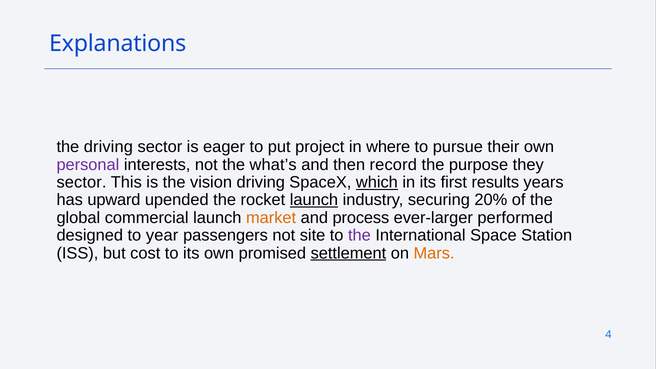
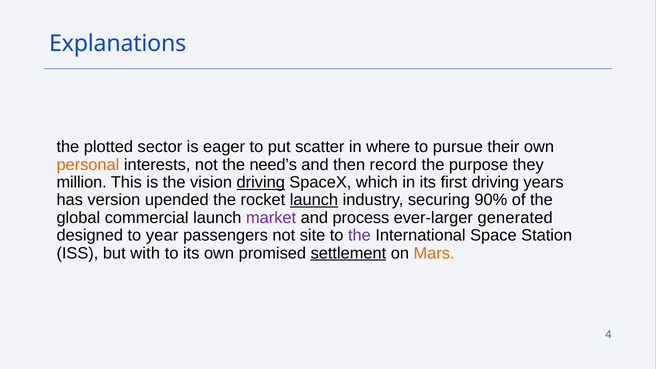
the driving: driving -> plotted (108, 147)
project: project -> scatter (320, 147)
personal colour: purple -> orange (88, 165)
what’s: what’s -> need’s (273, 165)
sector: sector -> million (82, 182)
driving underline: none -> present (261, 182)
which underline: present -> none (377, 182)
first results: results -> driving (495, 182)
upward: upward -> version (114, 200)
20%: 20% -> 90% (491, 200)
market colour: orange -> purple (271, 218)
performed: performed -> generated (515, 218)
cost: cost -> with (145, 253)
